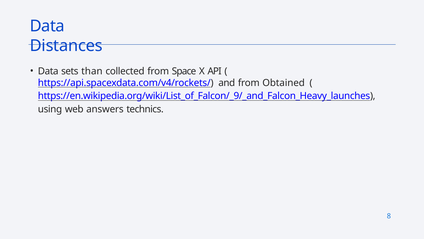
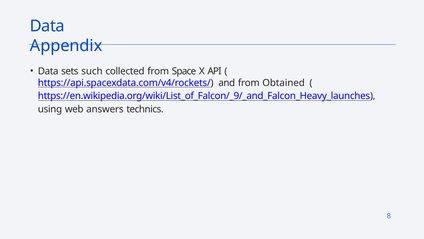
Distances: Distances -> Appendix (66, 46)
than: than -> such (92, 71)
